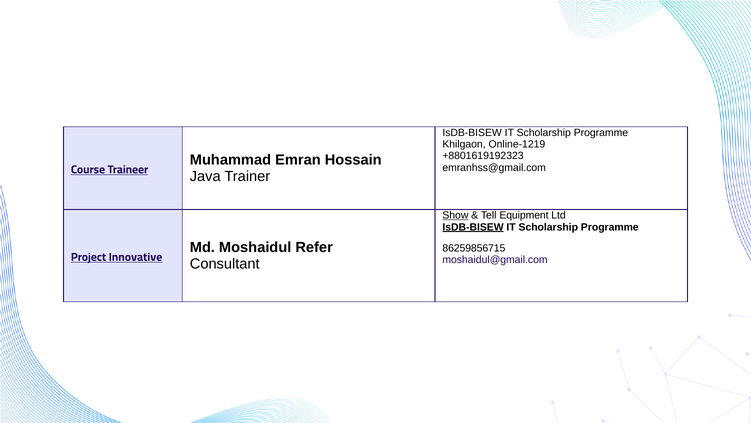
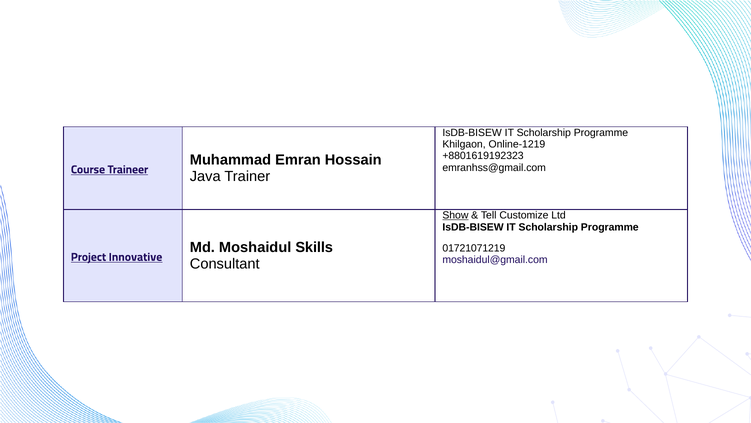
Equipment: Equipment -> Customize (524, 215)
IsDB-BISEW underline: present -> none (473, 227)
Refer: Refer -> Skills (314, 247)
86259856715: 86259856715 -> 01721071219 (474, 248)
